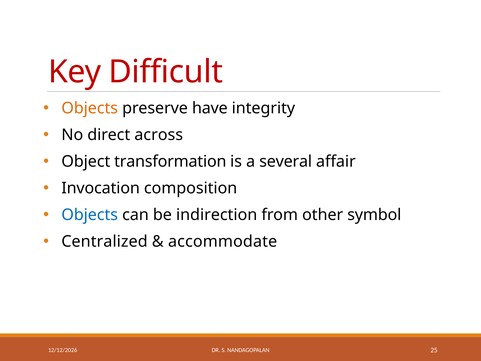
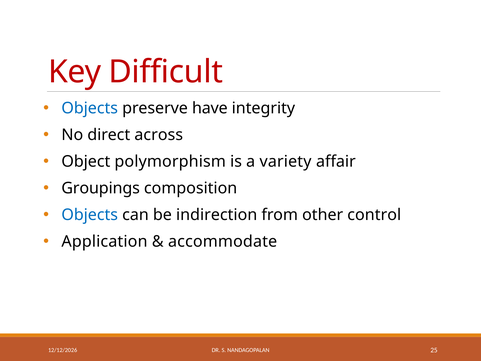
Objects colour: orange -> blue (90, 108)
transformation: transformation -> polymorphism (170, 161)
several: several -> variety (285, 161)
Invocation: Invocation -> Groupings (101, 188)
symbol: symbol -> control (374, 215)
Centralized: Centralized -> Application (104, 241)
